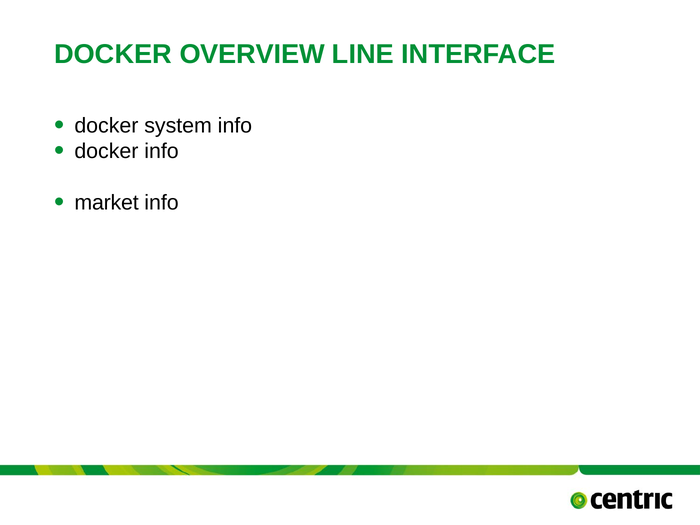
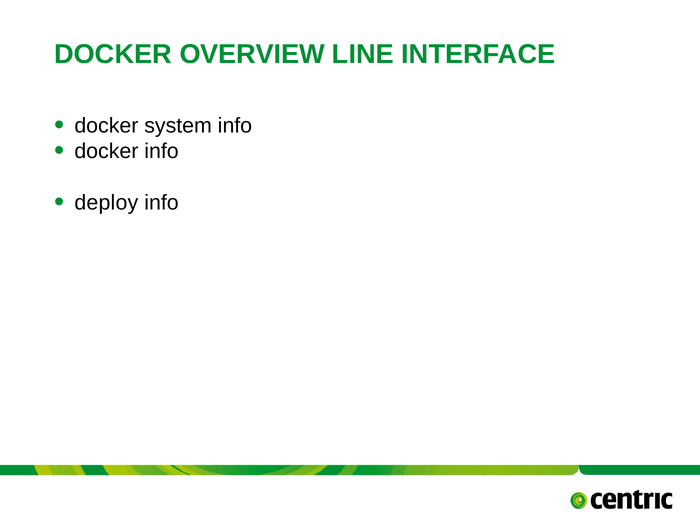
market: market -> deploy (106, 203)
